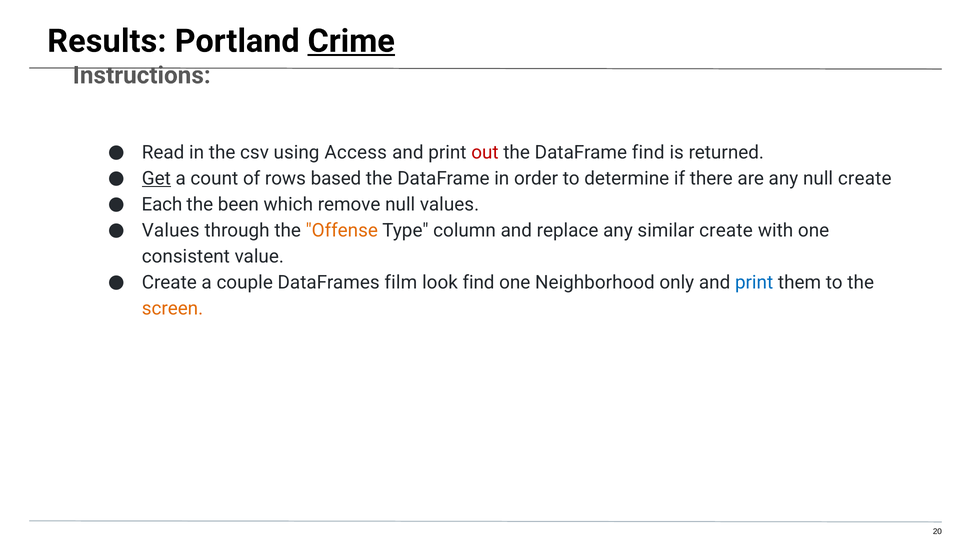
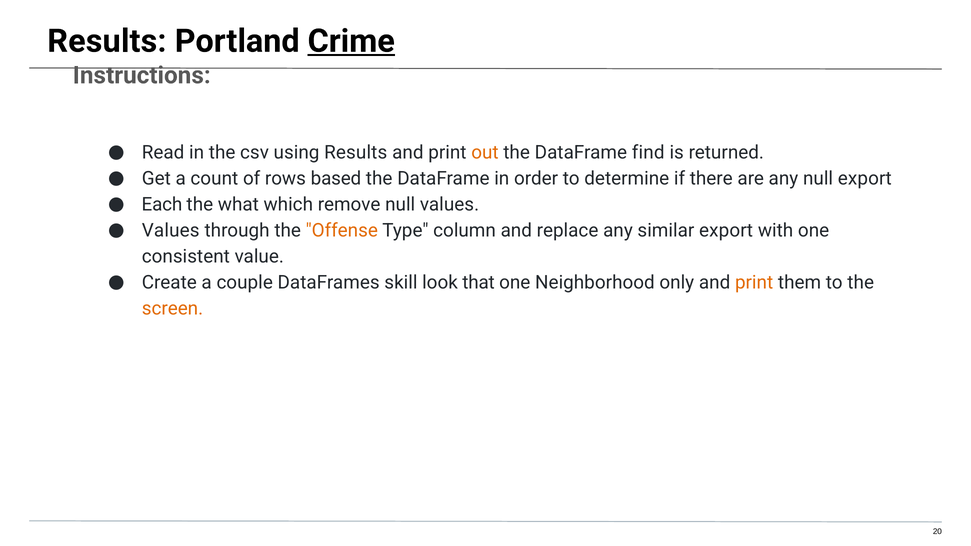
using Access: Access -> Results (356, 152)
out colour: red -> orange (485, 152)
Get underline: present -> none (156, 179)
null create: create -> export (865, 179)
been: been -> what (238, 205)
similar create: create -> export (726, 231)
film: film -> skill (401, 283)
look find: find -> that (479, 283)
print colour: blue -> orange (754, 283)
